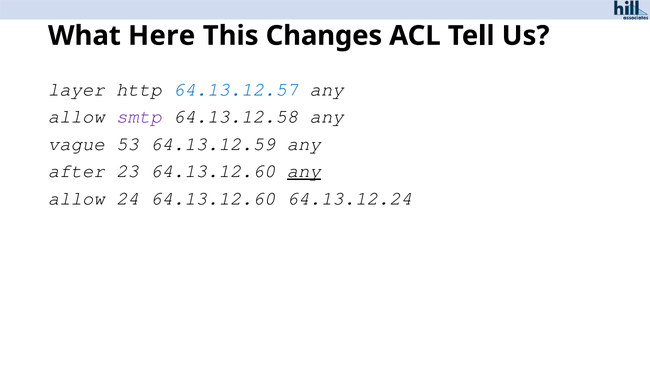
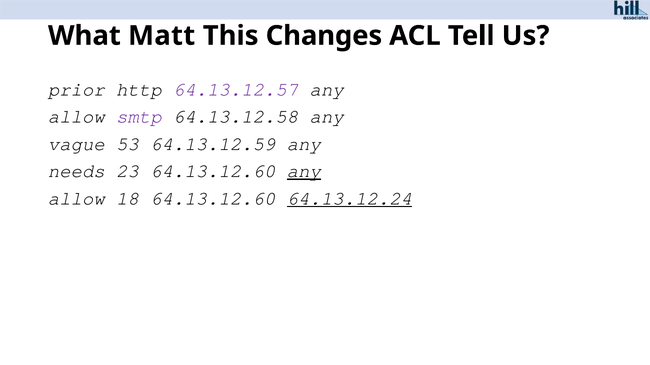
Here: Here -> Matt (162, 36)
layer: layer -> prior (76, 90)
64.13.12.57 colour: blue -> purple (236, 90)
after: after -> needs (76, 171)
24: 24 -> 18 (128, 199)
64.13.12.24 underline: none -> present (349, 199)
